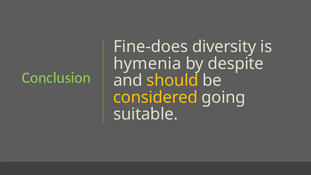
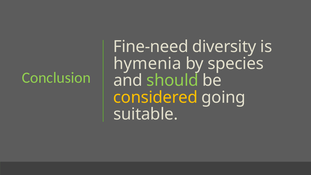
Fine-does: Fine-does -> Fine-need (151, 47)
despite: despite -> species (236, 64)
should colour: yellow -> light green (173, 80)
